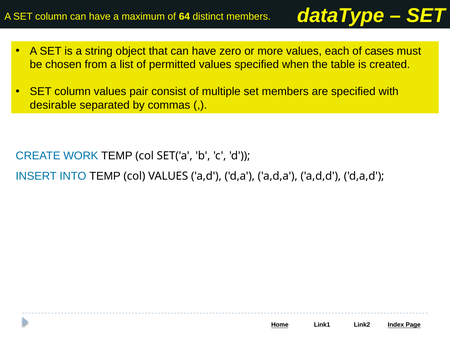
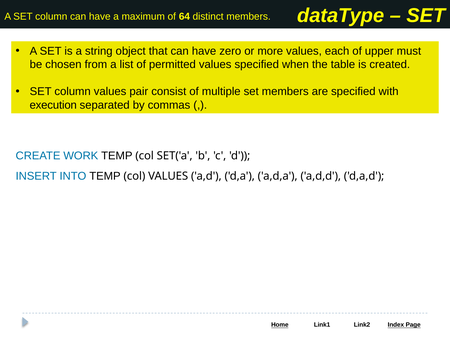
cases: cases -> upper (379, 51)
desirable: desirable -> execution (53, 105)
